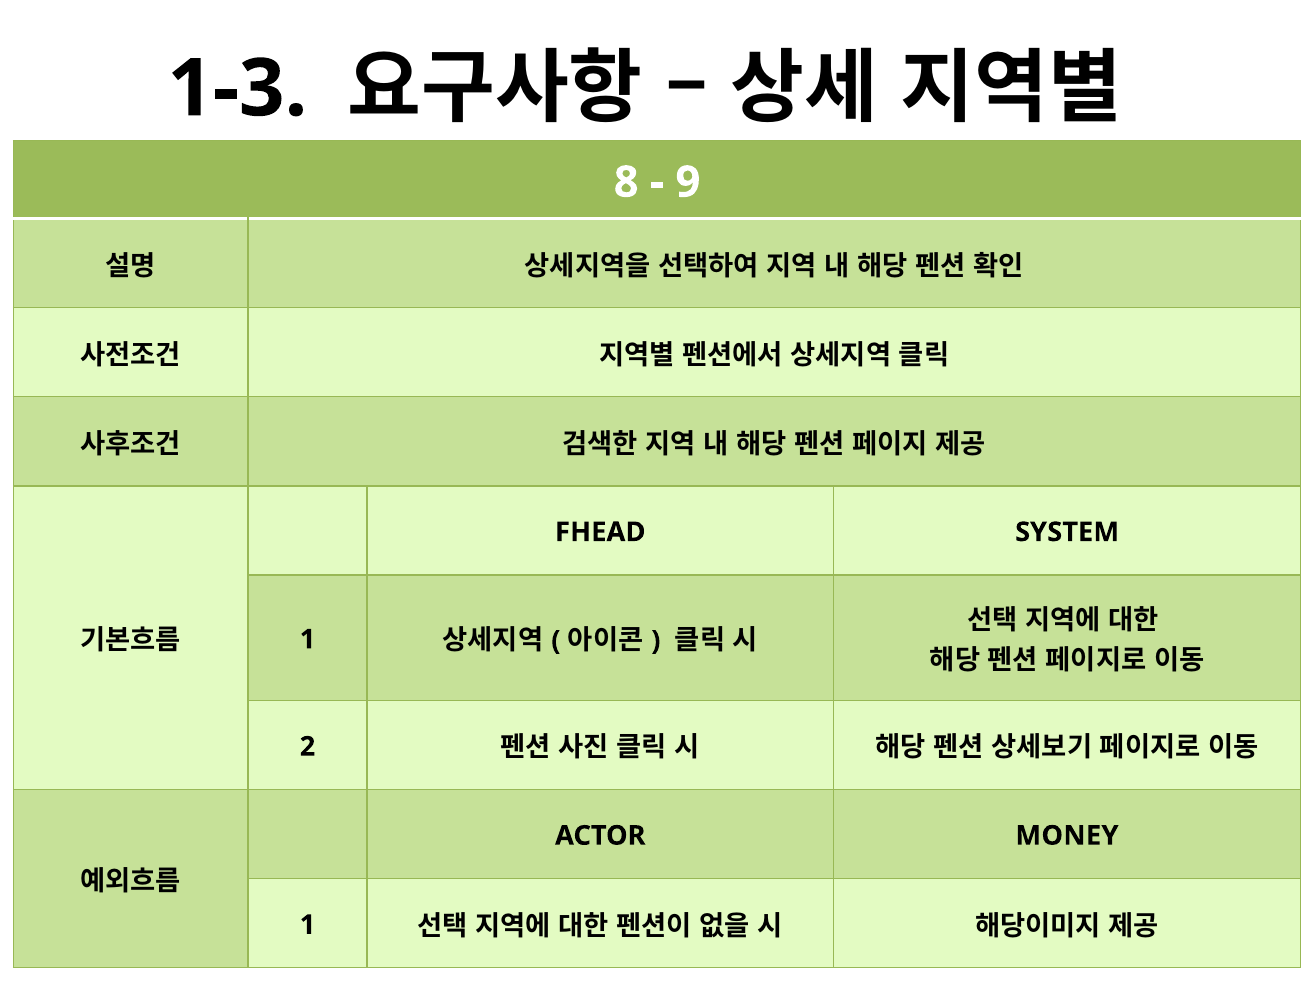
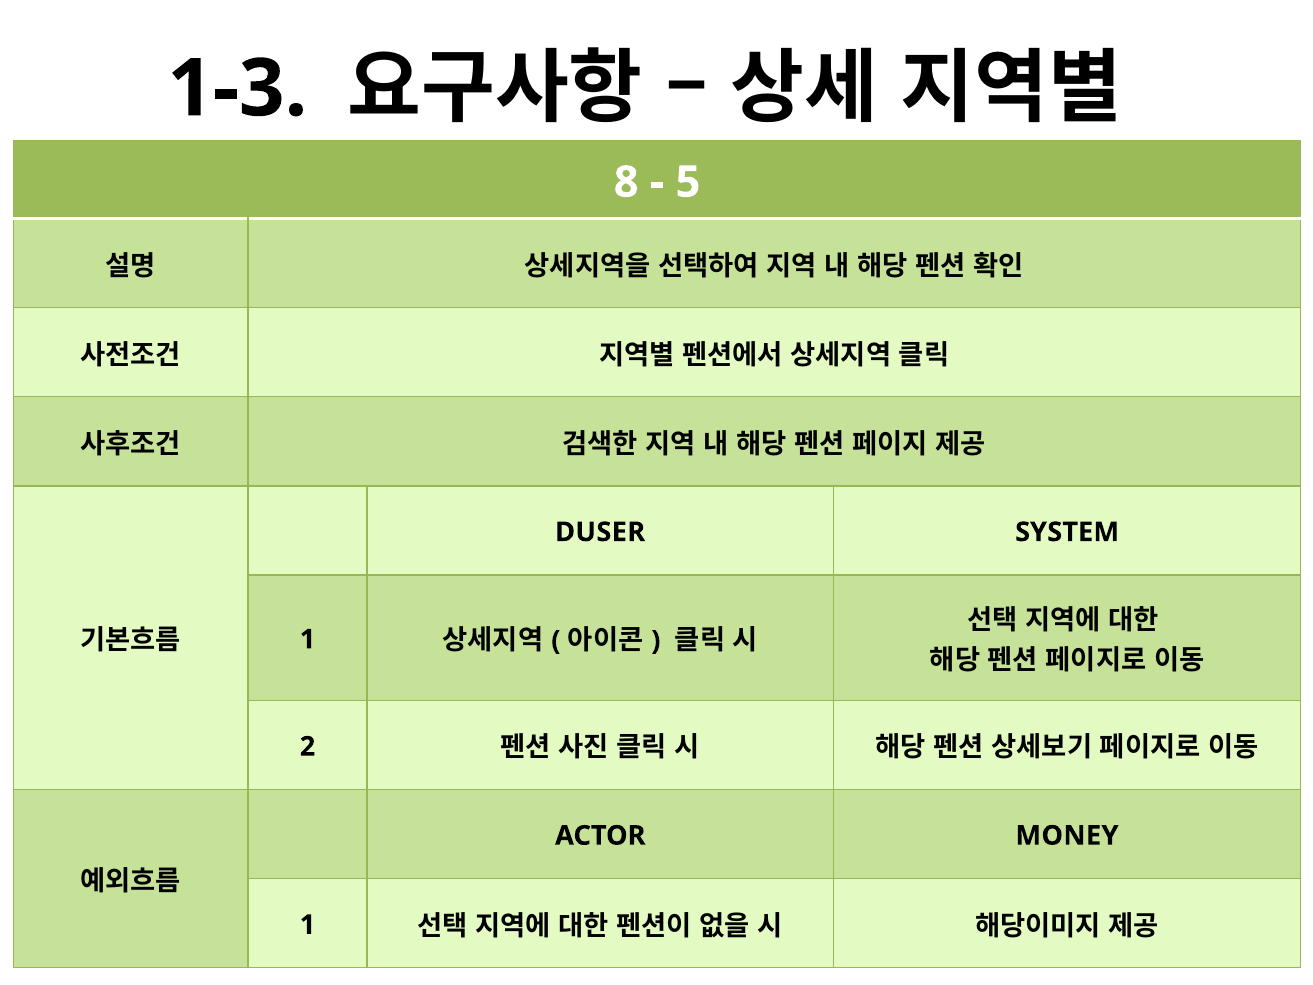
9: 9 -> 5 (688, 182)
FHEAD: FHEAD -> DUSER (600, 532)
